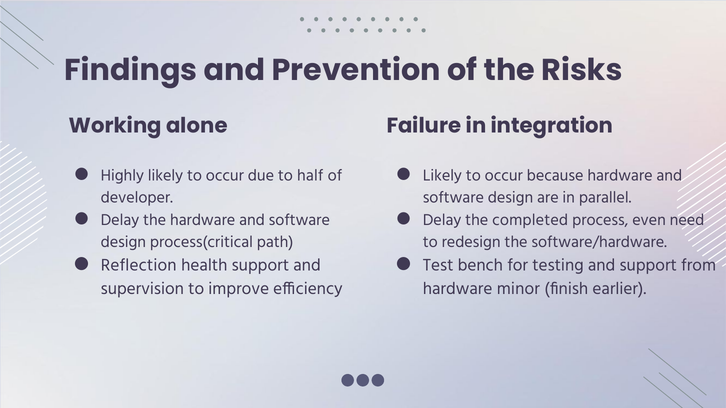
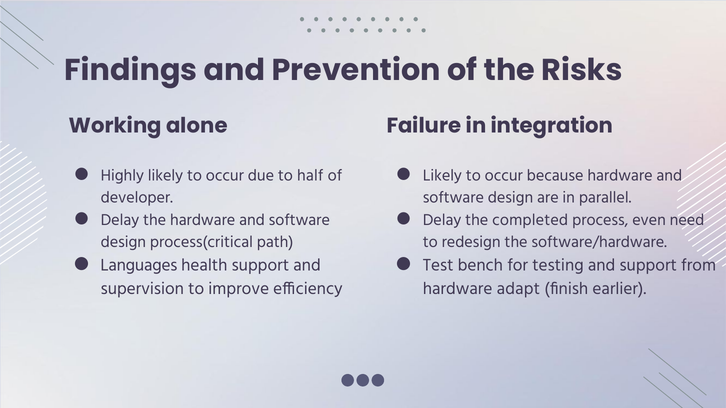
Reflection: Reflection -> Languages (139, 265)
minor: minor -> adapt (518, 289)
